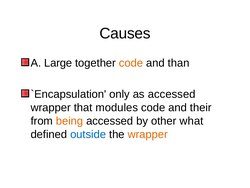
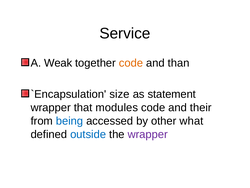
Causes: Causes -> Service (125, 33)
Large: Large -> Weak (58, 63)
only: only -> size (119, 94)
as accessed: accessed -> statement (172, 94)
being colour: orange -> blue (70, 121)
wrapper colour: orange -> purple (148, 134)
